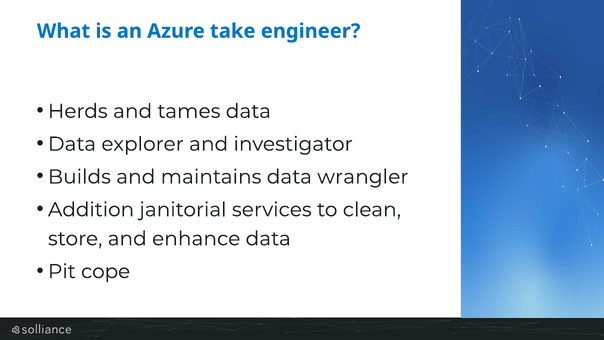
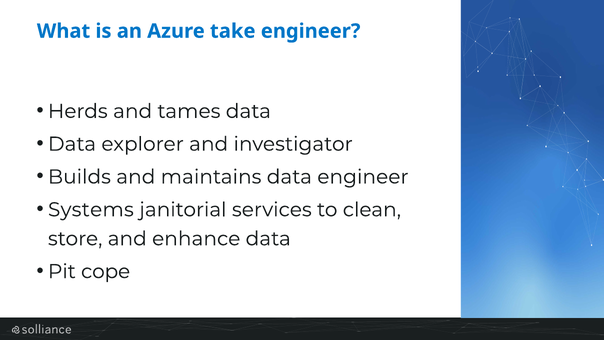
data wrangler: wrangler -> engineer (363, 177)
Addition: Addition -> Systems (91, 210)
